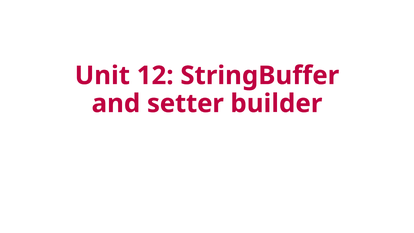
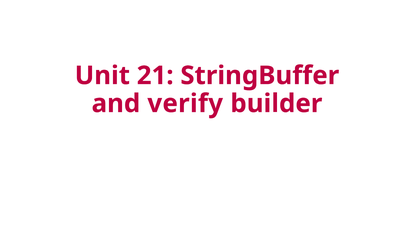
12: 12 -> 21 (155, 76)
setter: setter -> verify (185, 103)
